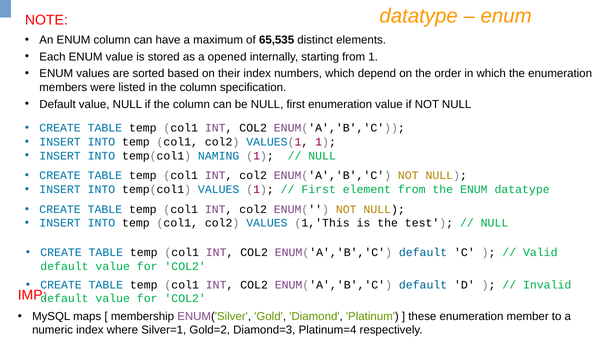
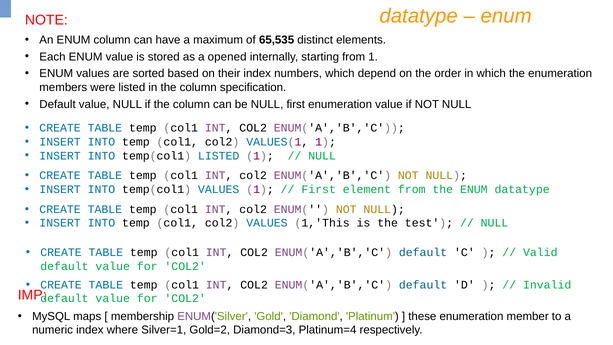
temp(col1 NAMING: NAMING -> LISTED (219, 156)
